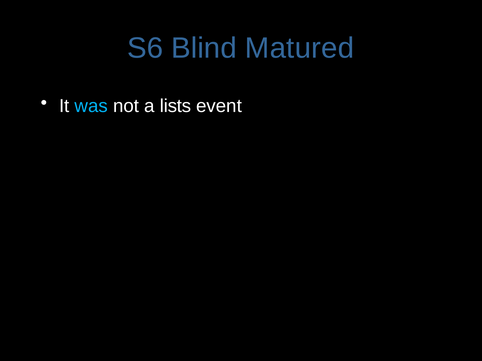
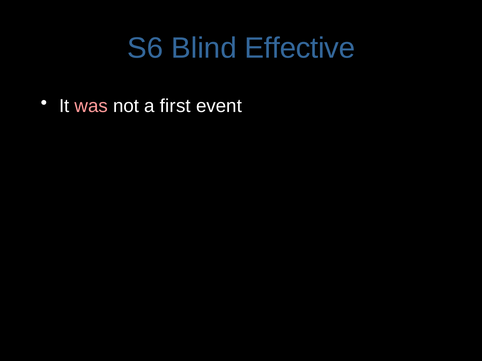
Matured: Matured -> Effective (300, 48)
was colour: light blue -> pink (91, 106)
lists: lists -> first (175, 106)
